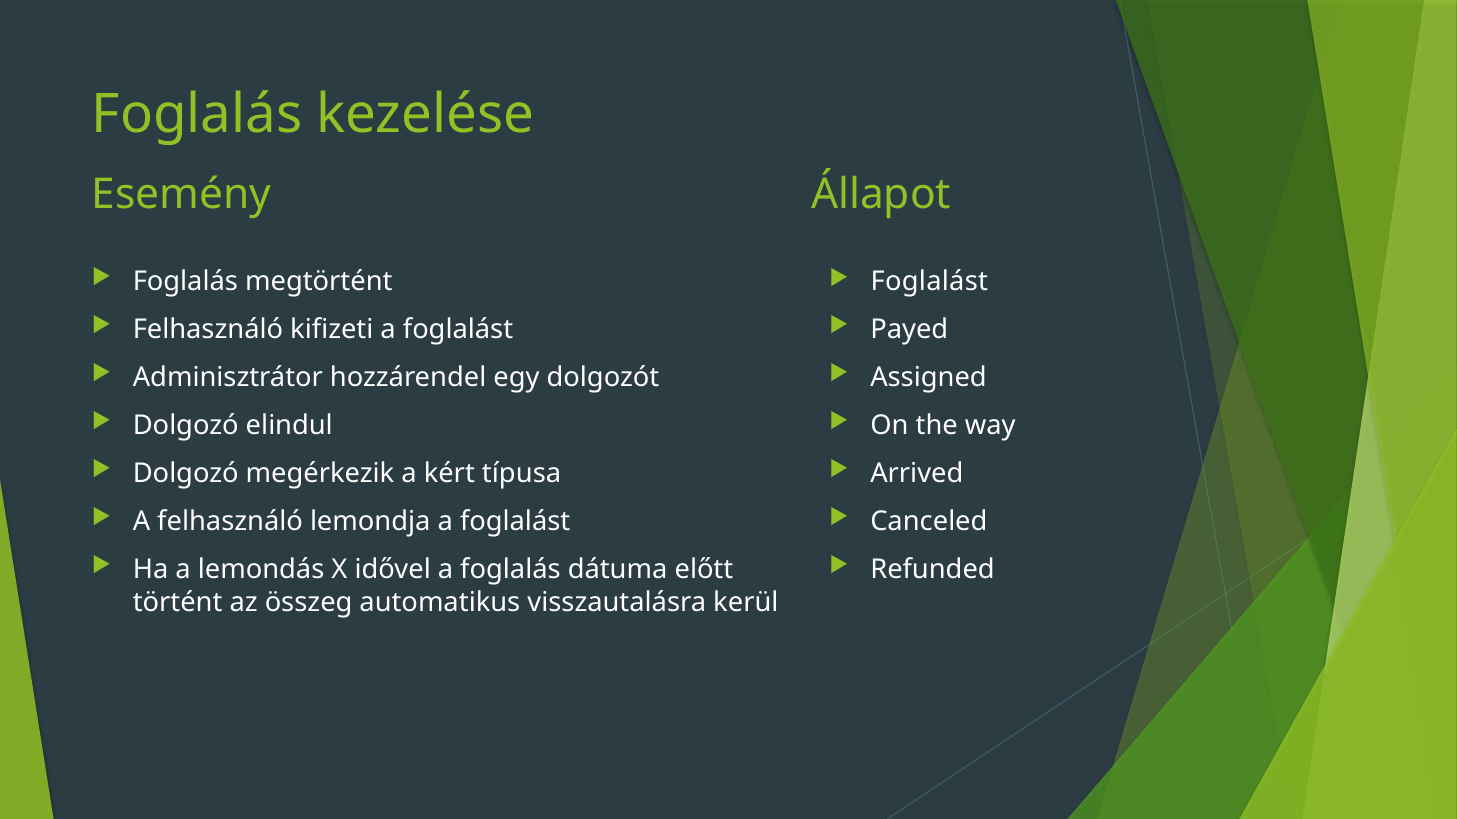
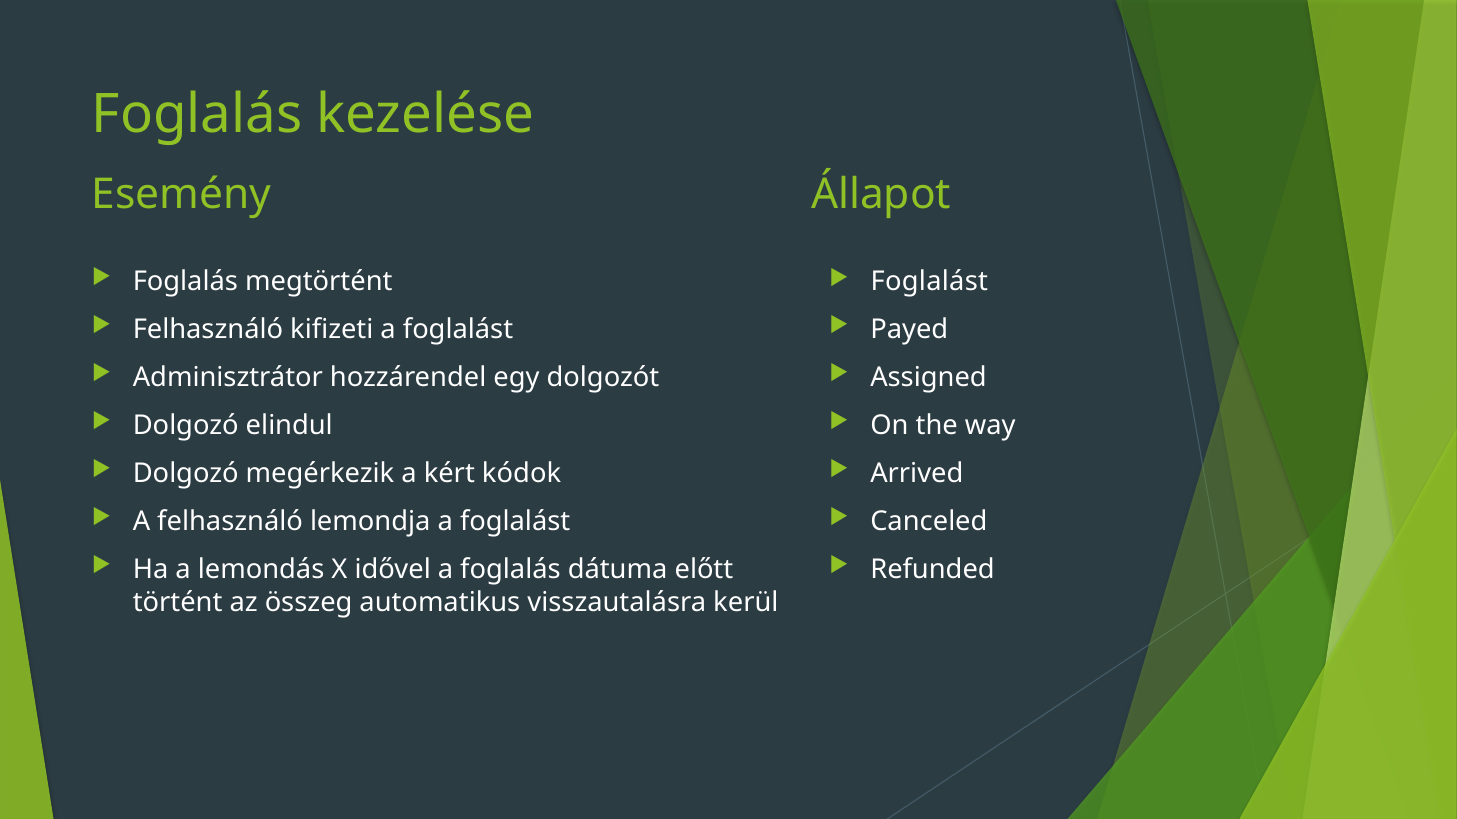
típusa: típusa -> kódok (522, 474)
